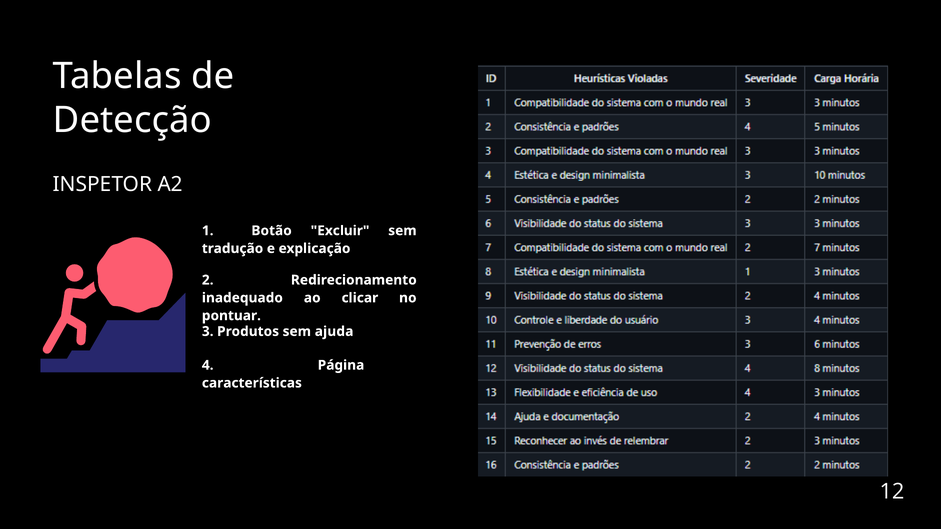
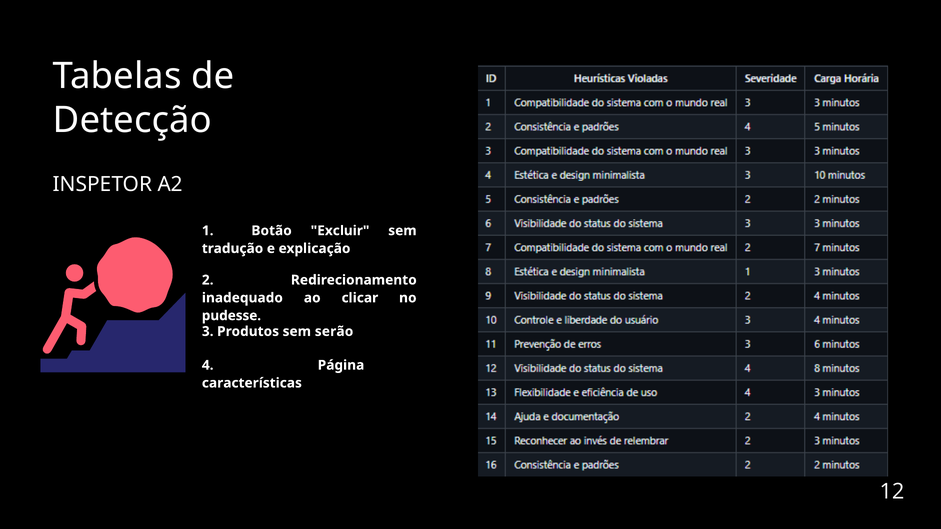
pontuar: pontuar -> pudesse (231, 316)
ajuda: ajuda -> serão (334, 332)
